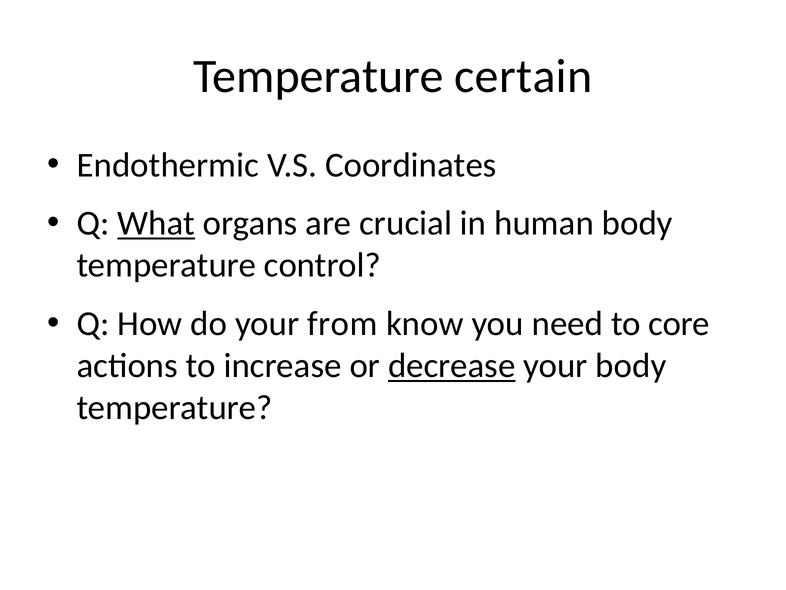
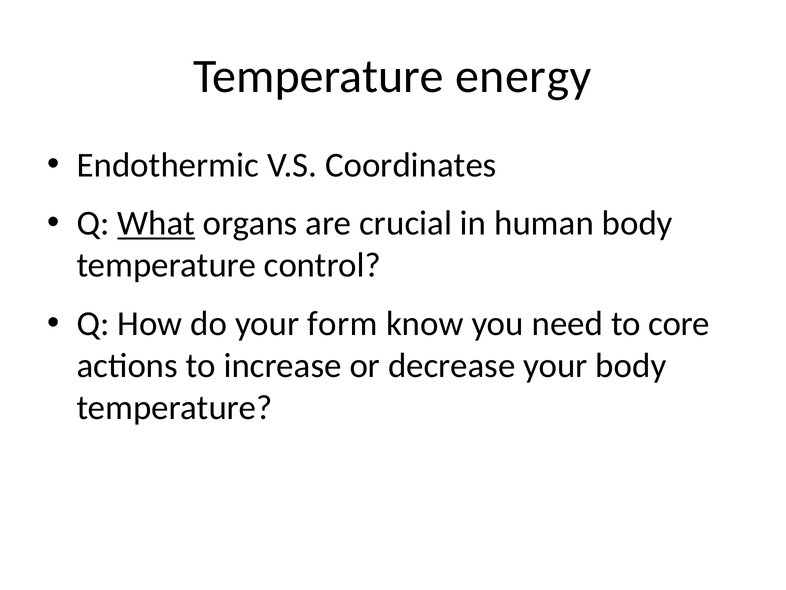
certain: certain -> energy (523, 76)
from: from -> form (343, 324)
decrease underline: present -> none (452, 366)
